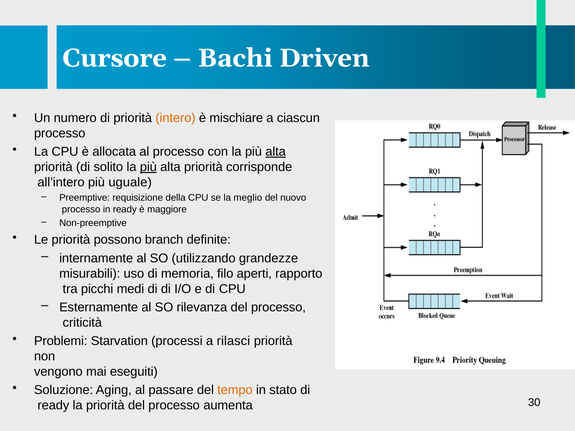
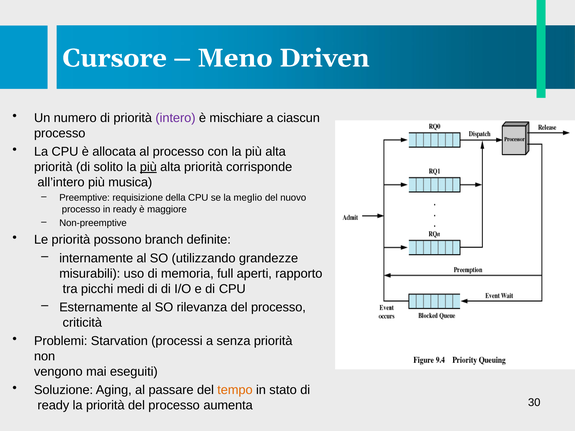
Bachi: Bachi -> Meno (235, 58)
intero colour: orange -> purple (176, 118)
alta underline: present -> none (276, 152)
uguale: uguale -> musica (130, 182)
filo: filo -> full (225, 274)
rilasci: rilasci -> senza (233, 341)
